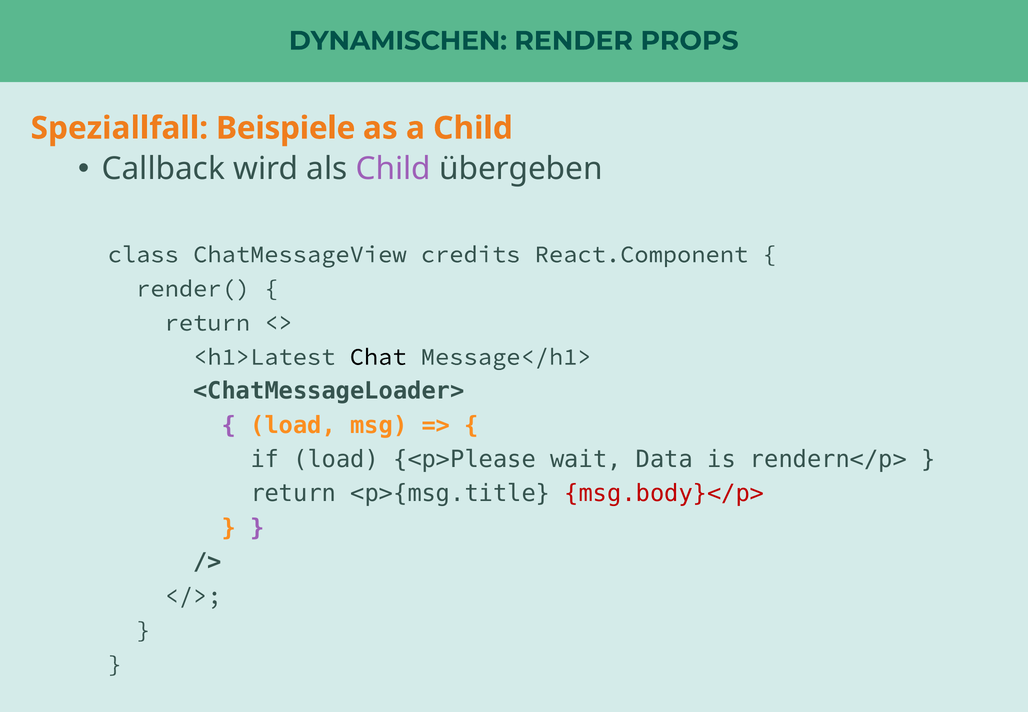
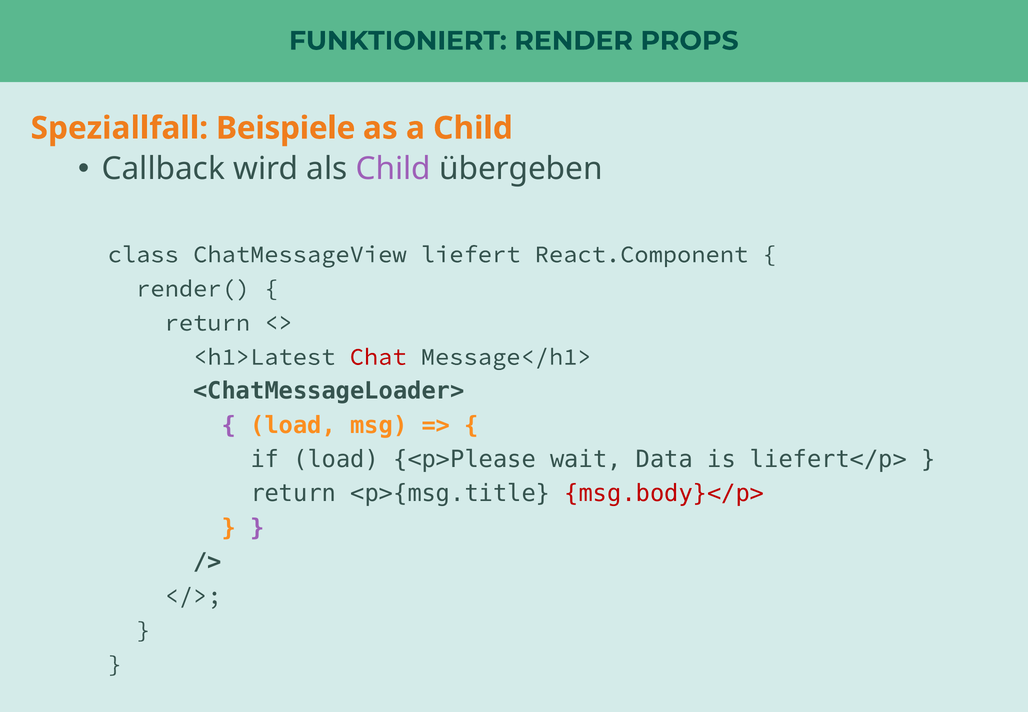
DYNAMISCHEN: DYNAMISCHEN -> FUNKTIONIERT (398, 41)
credits: credits -> liefert (471, 254)
Chat colour: black -> red (378, 357)
rendern</p>: rendern</p> -> liefert</p> (829, 459)
